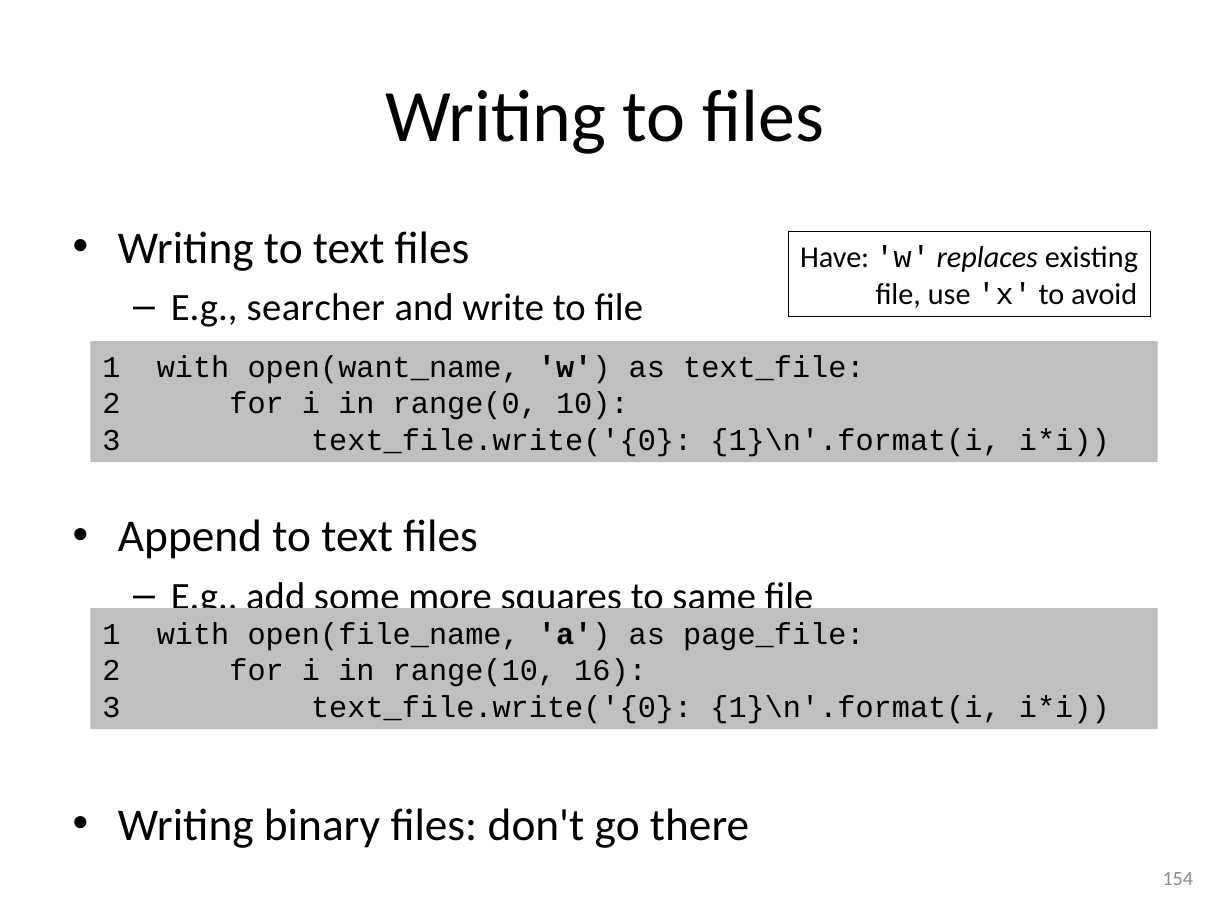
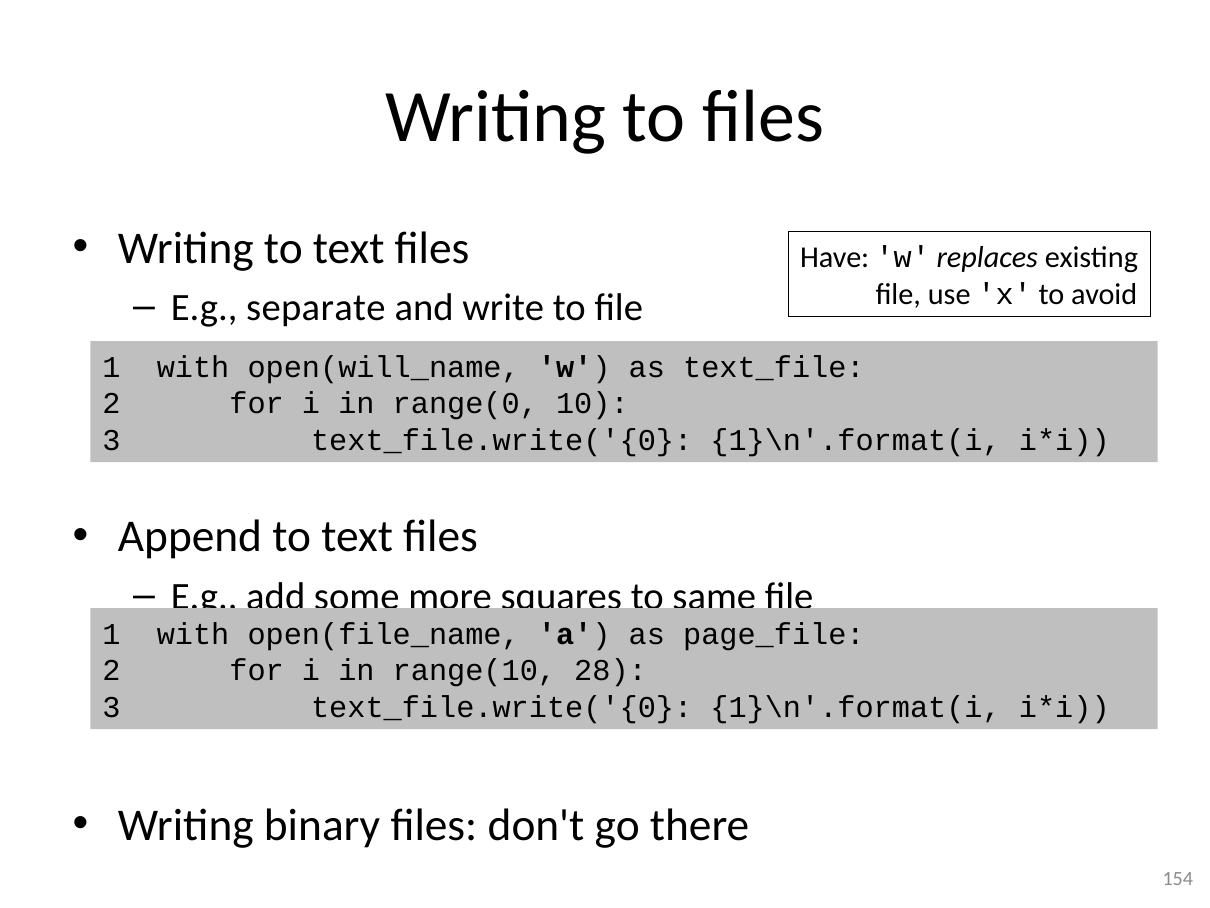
searcher: searcher -> separate (316, 308)
open(want_name: open(want_name -> open(will_name (384, 367)
16: 16 -> 28 (611, 670)
